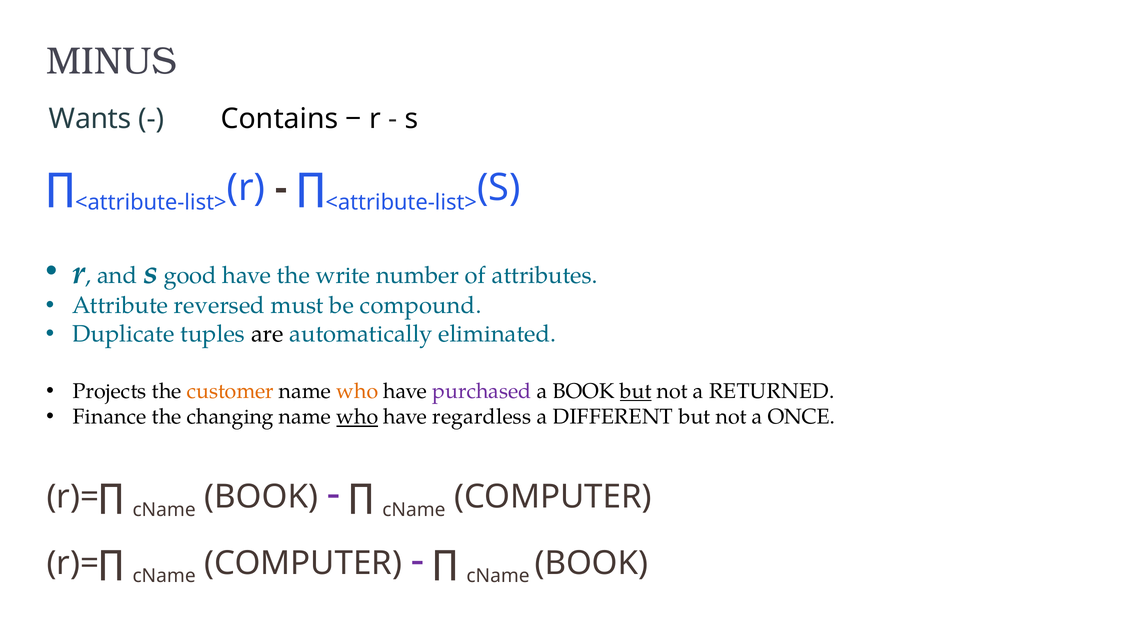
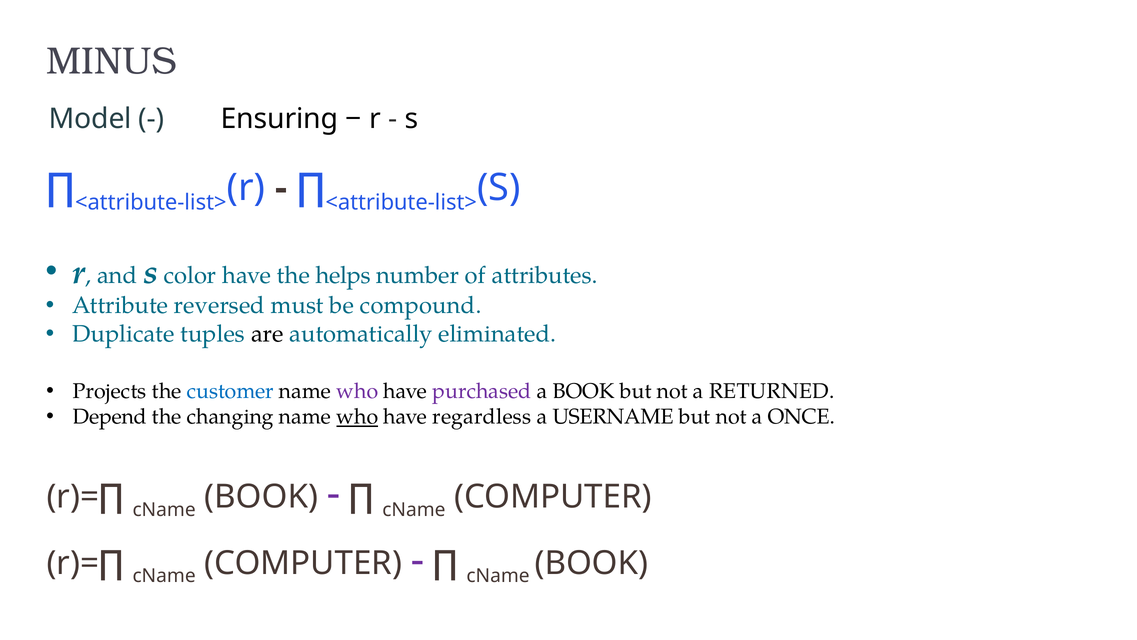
Wants: Wants -> Model (90, 119)
Contains: Contains -> Ensuring (280, 119)
good: good -> color (190, 275)
write: write -> helps (343, 275)
customer colour: orange -> blue (230, 391)
who colour: orange -> purple (357, 391)
but underline: present -> none (636, 391)
Finance: Finance -> Depend (110, 417)
DIFFERENT: DIFFERENT -> USERNAME (613, 417)
